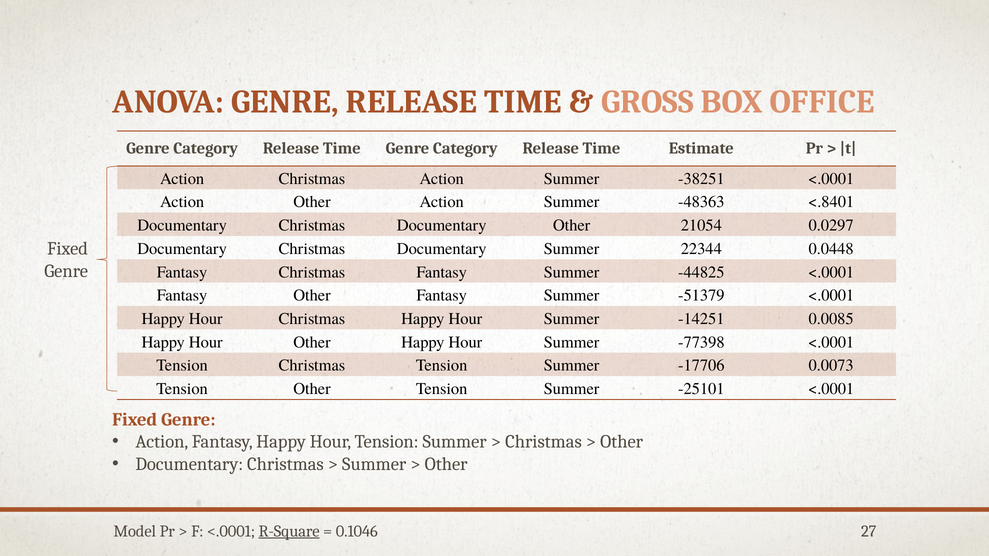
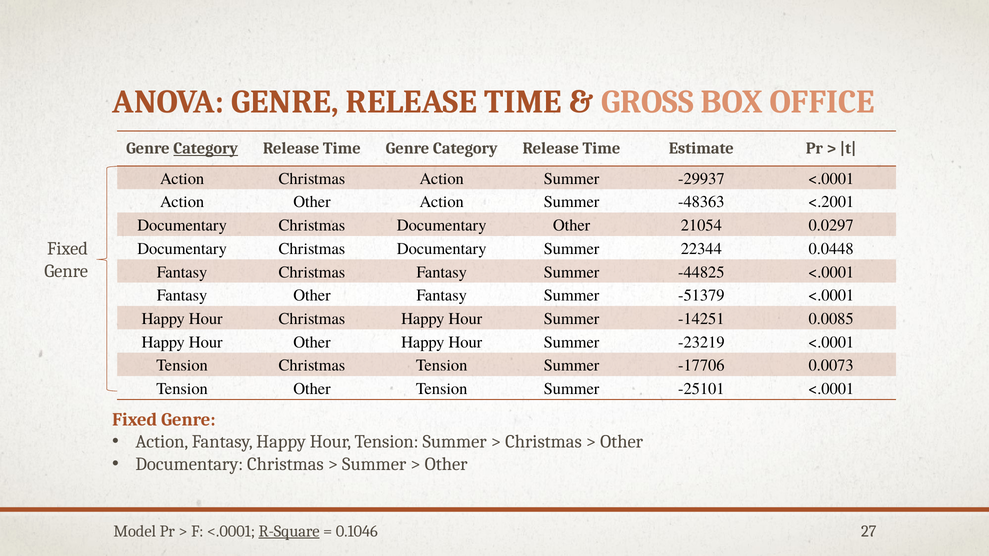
Category underline: none -> present (206, 149)
-38251: -38251 -> -29937 (701, 179)
<.8401: <.8401 -> <.2001 (831, 202)
-77398: -77398 -> -23219 (701, 342)
